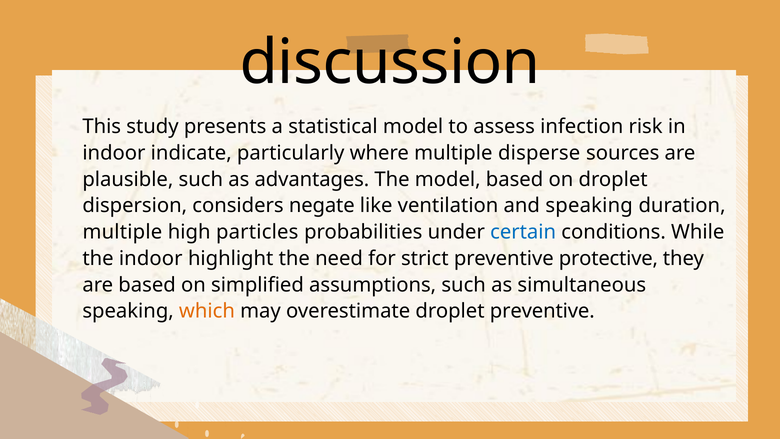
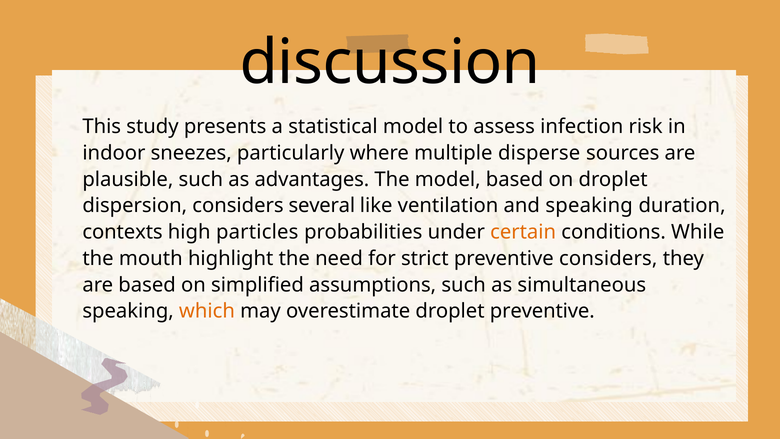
indicate: indicate -> sneezes (191, 153)
negate: negate -> several (322, 206)
multiple: multiple -> contexts (123, 232)
certain colour: blue -> orange (523, 232)
the indoor: indoor -> mouth (151, 258)
preventive protective: protective -> considers (608, 258)
